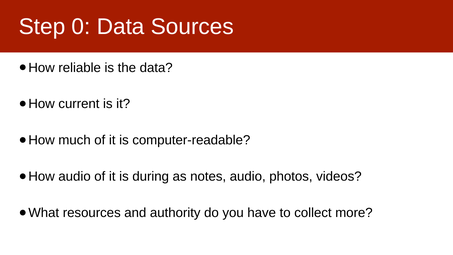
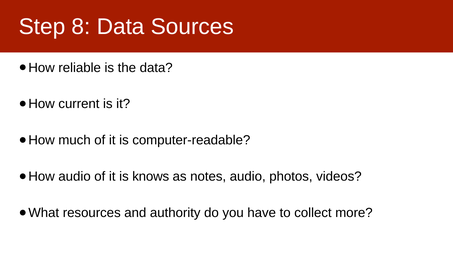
0: 0 -> 8 (81, 27)
during: during -> knows (151, 176)
